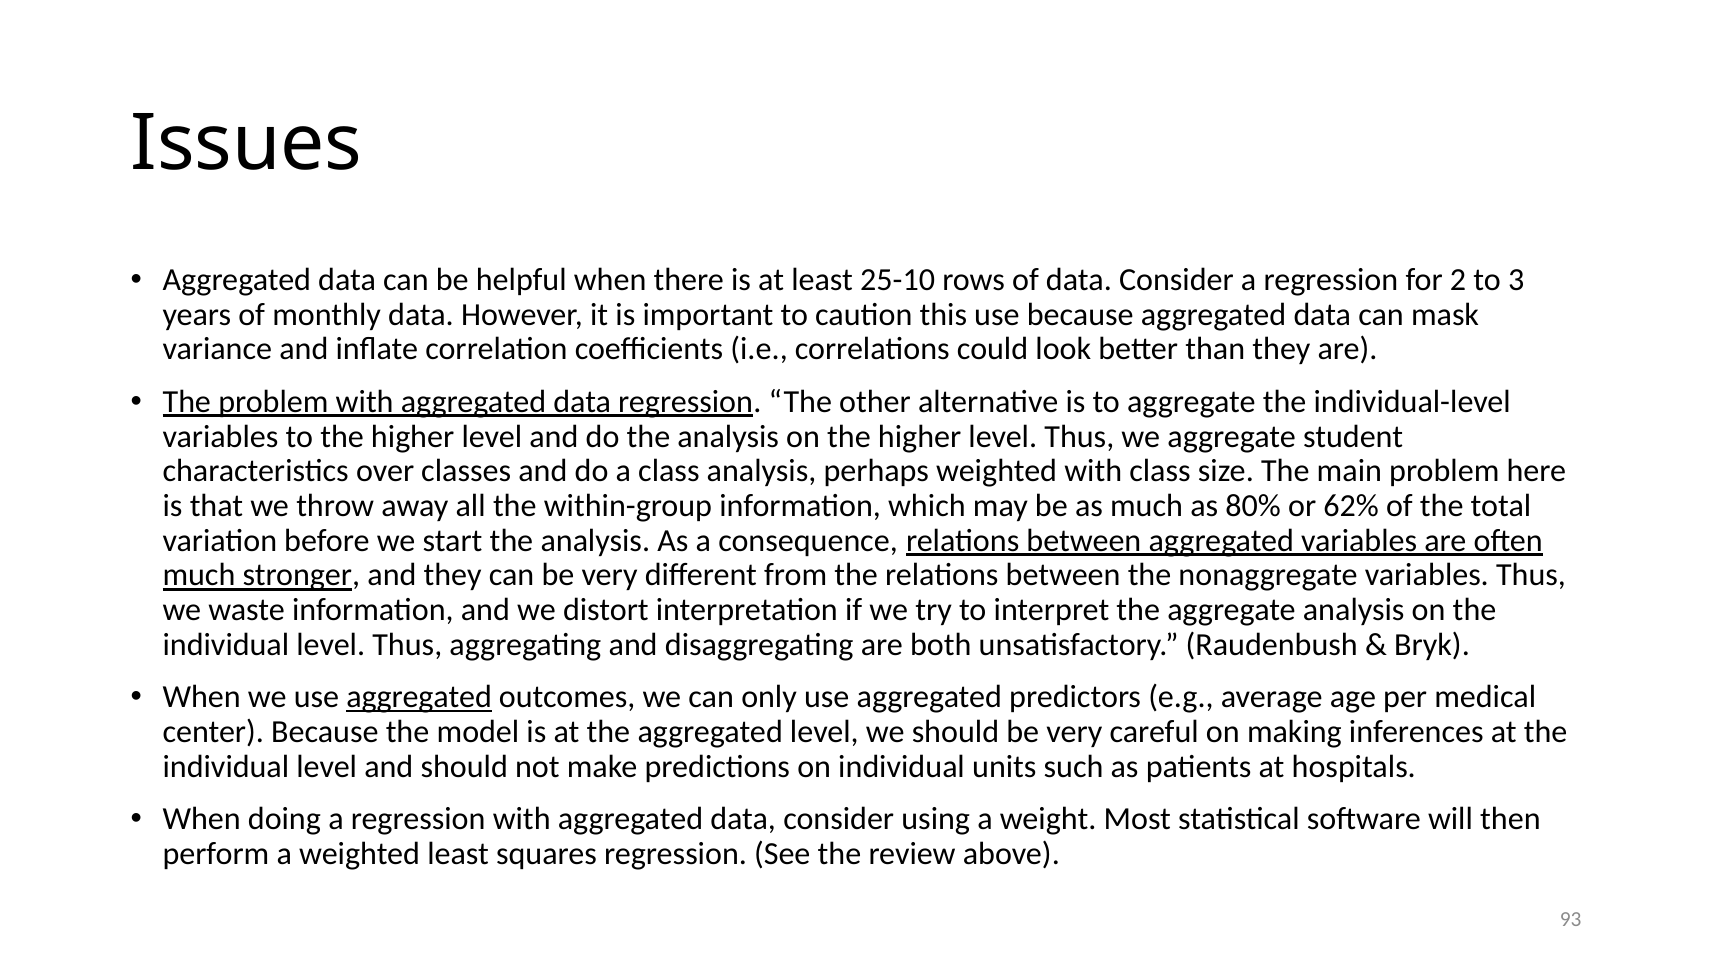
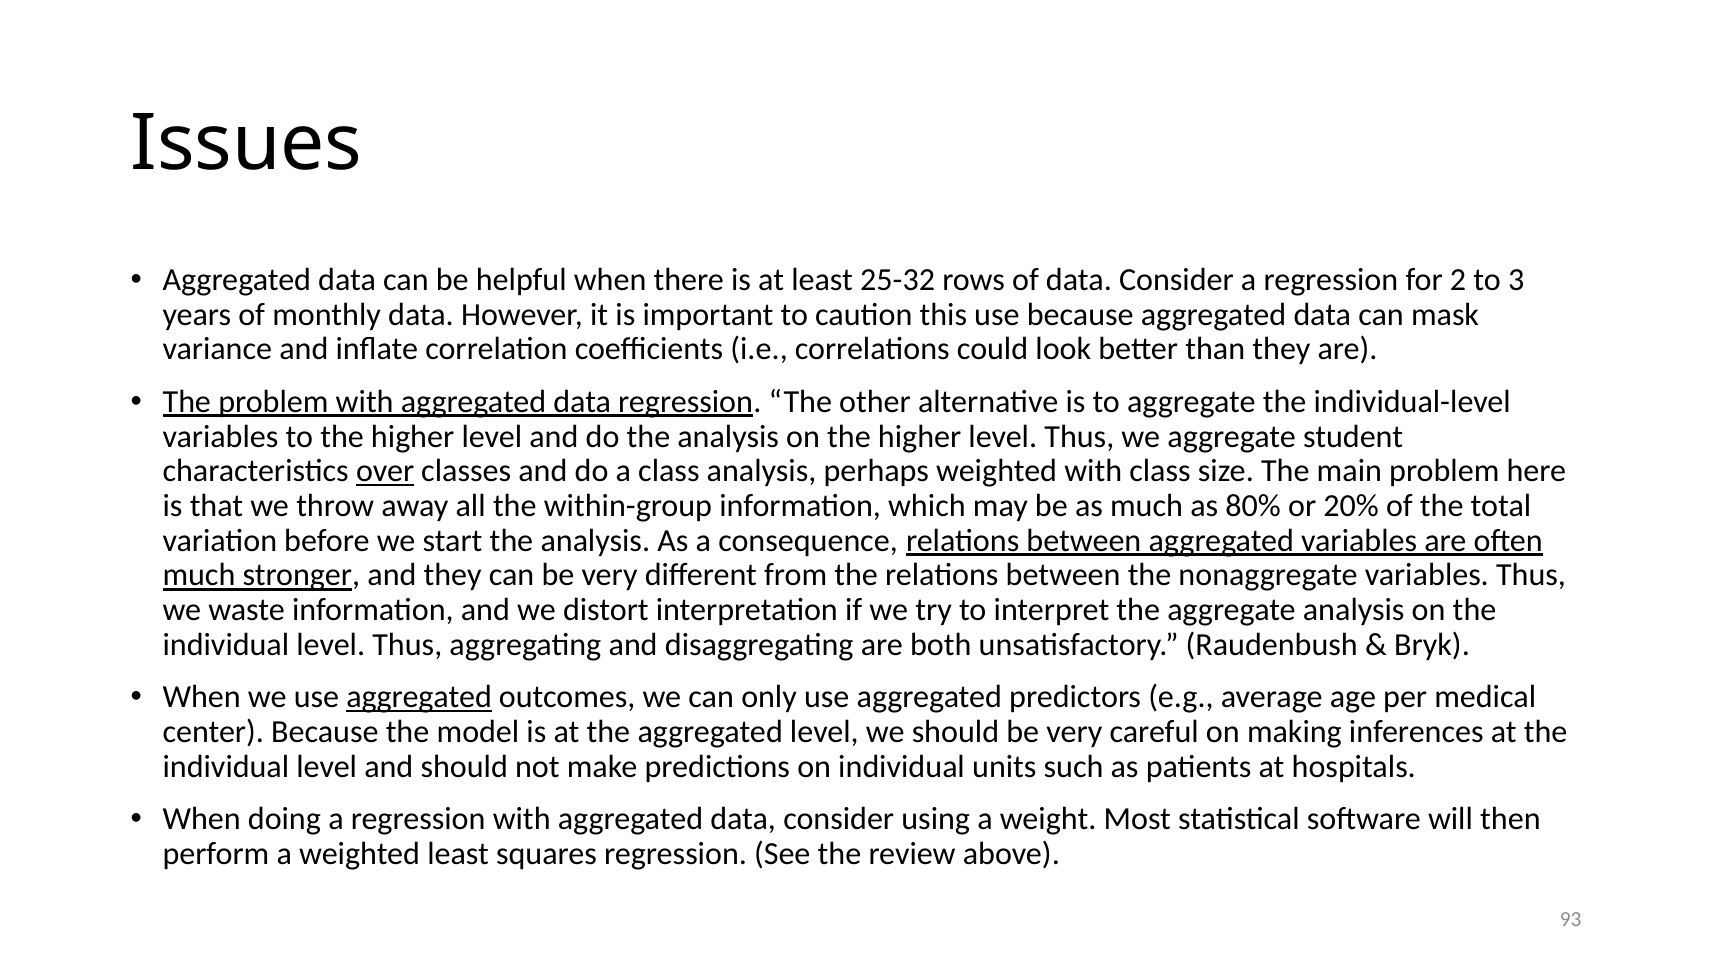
25-10: 25-10 -> 25-32 (898, 280)
over underline: none -> present (385, 471)
62%: 62% -> 20% (1351, 506)
